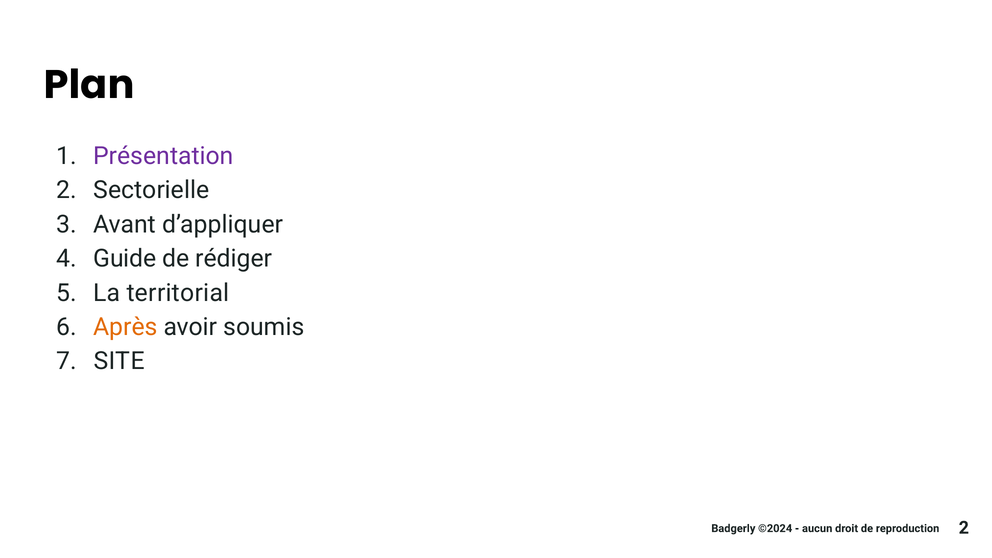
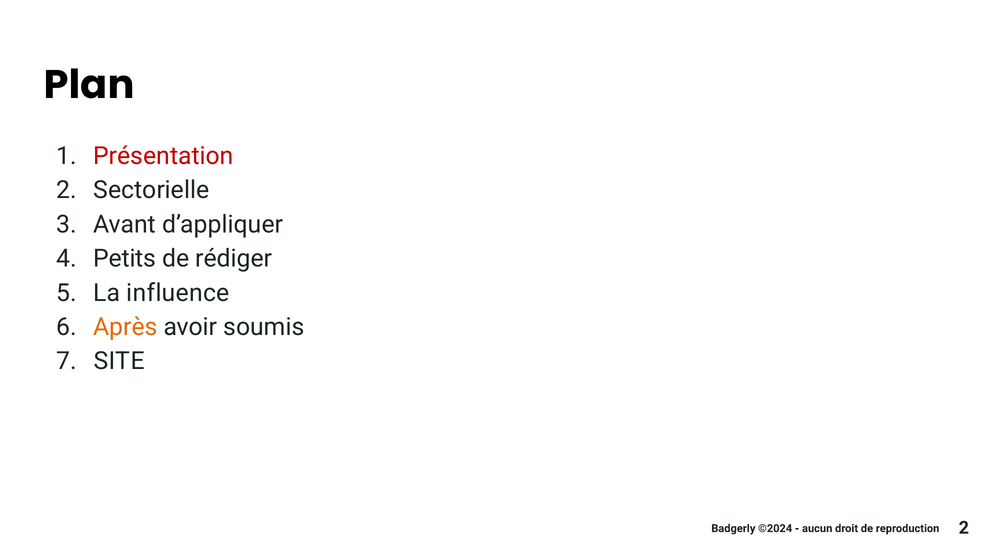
Présentation colour: purple -> red (163, 156)
Guide: Guide -> Petits (125, 259)
territorial: territorial -> influence (178, 293)
